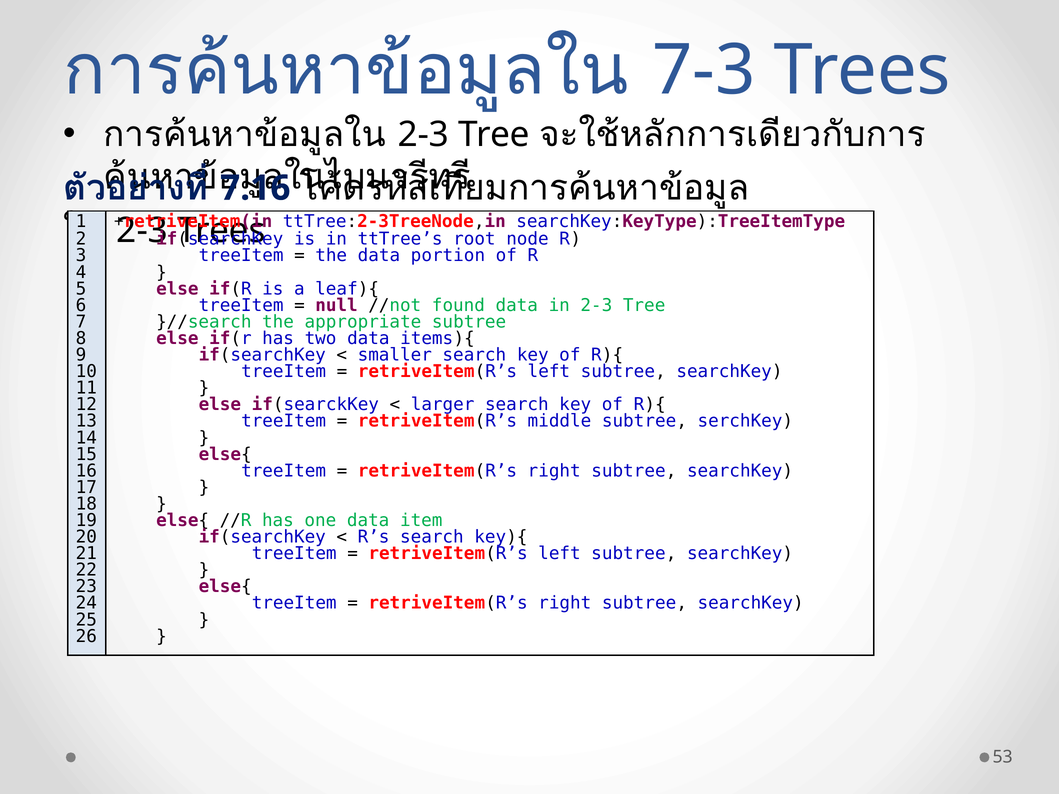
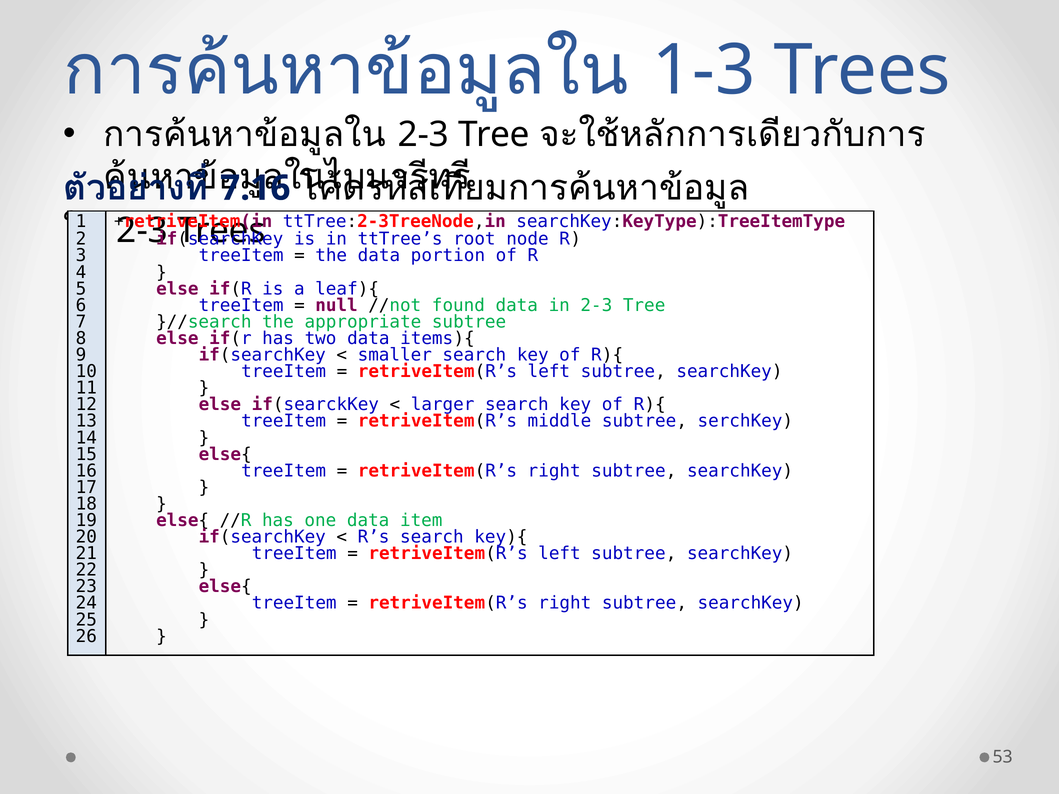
7-3: 7-3 -> 1-3 (704, 71)
